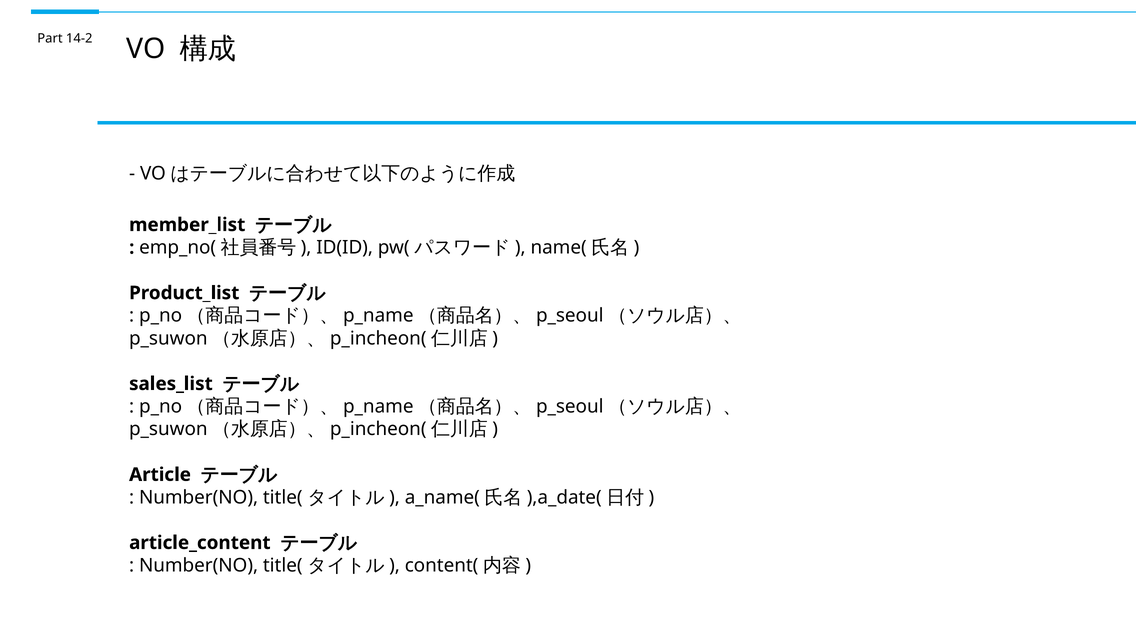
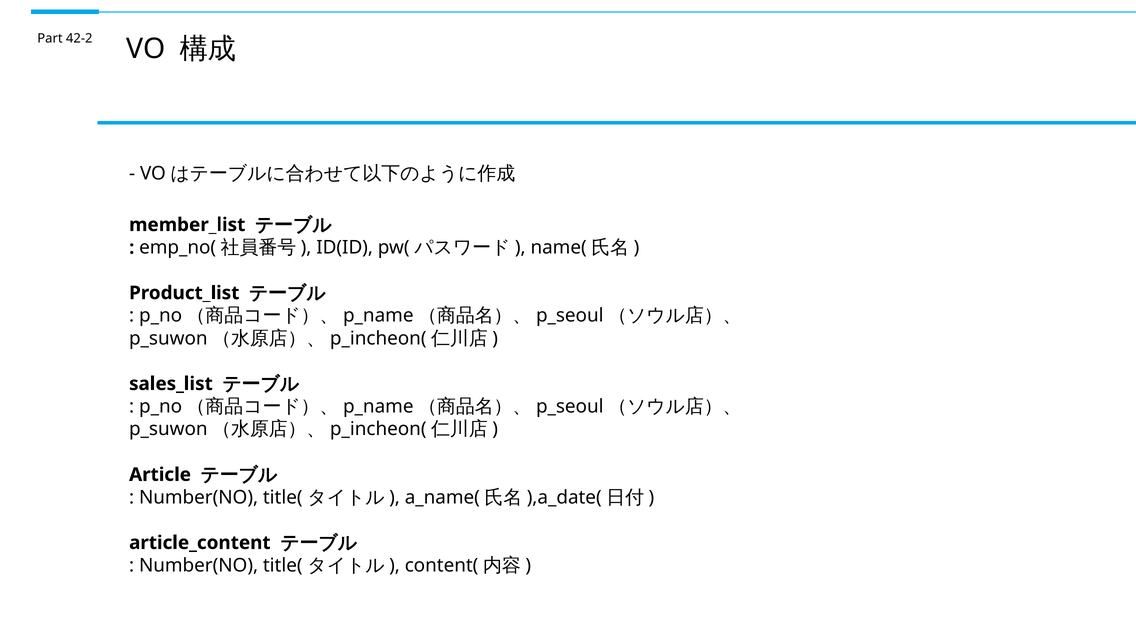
14-2: 14-2 -> 42-2 (79, 39)
